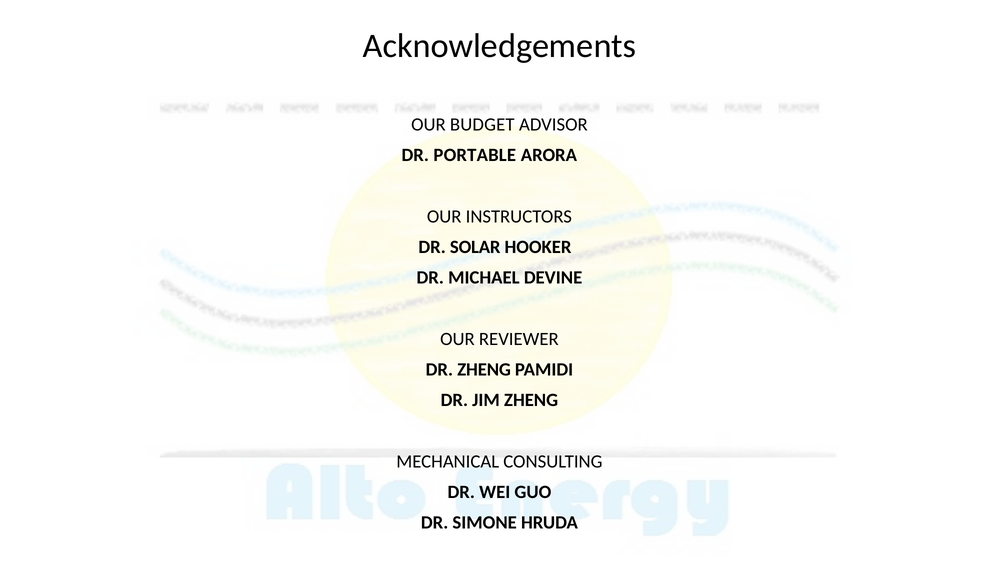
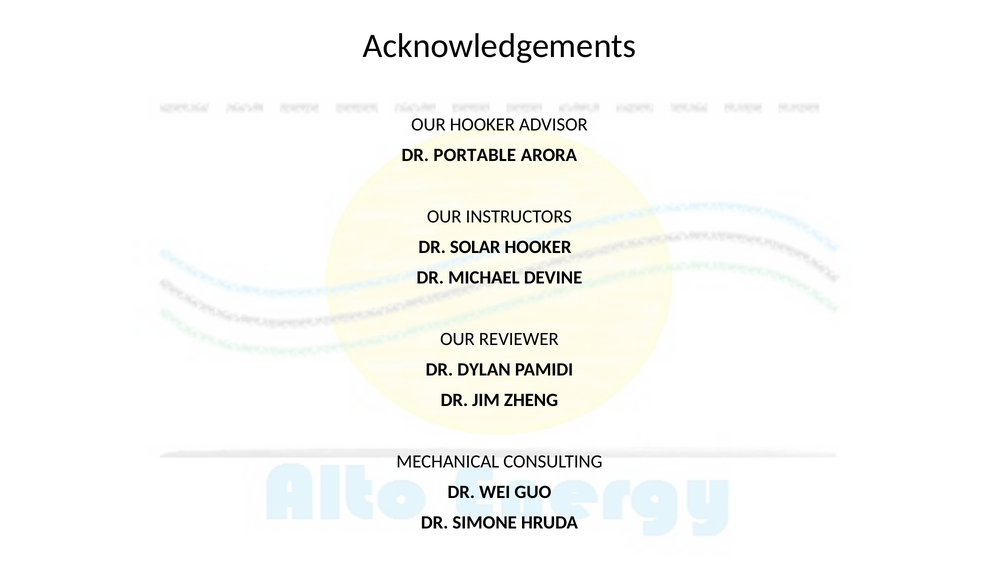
OUR BUDGET: BUDGET -> HOOKER (482, 124)
DR ZHENG: ZHENG -> DYLAN (484, 370)
